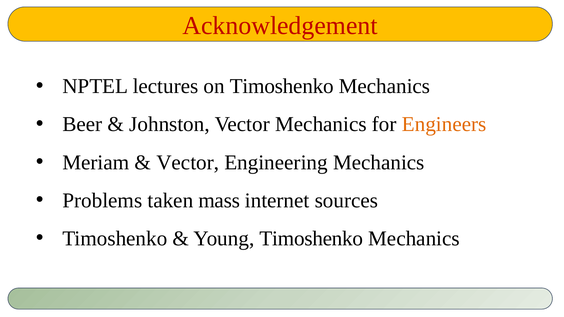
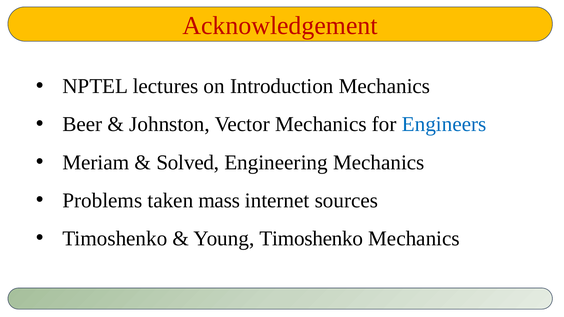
on Timoshenko: Timoshenko -> Introduction (282, 86)
Engineers colour: orange -> blue (444, 124)
Vector: Vector -> Solved (188, 163)
